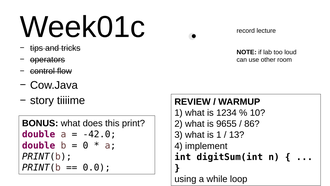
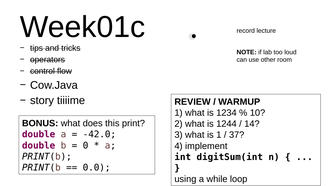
9655: 9655 -> 1244 (226, 124)
86: 86 -> 14 (252, 124)
13: 13 -> 37 (237, 135)
